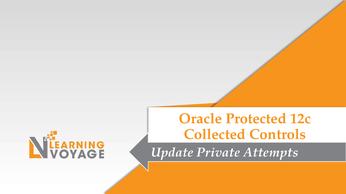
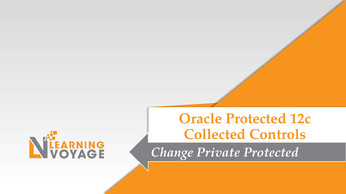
Update: Update -> Change (172, 153)
Private Attempts: Attempts -> Protected (271, 153)
